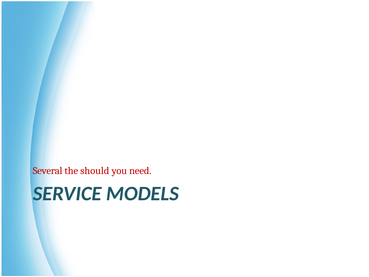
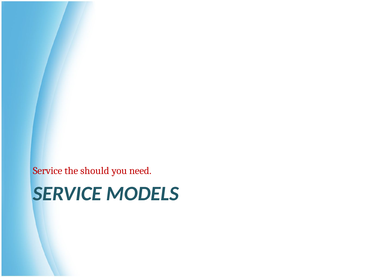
Several: Several -> Service (48, 171)
